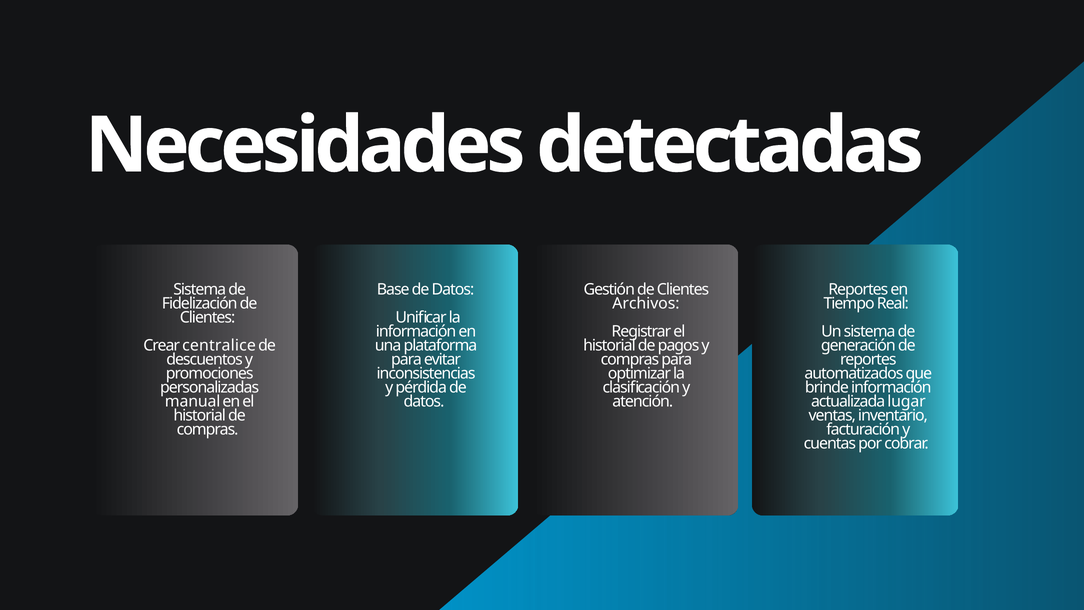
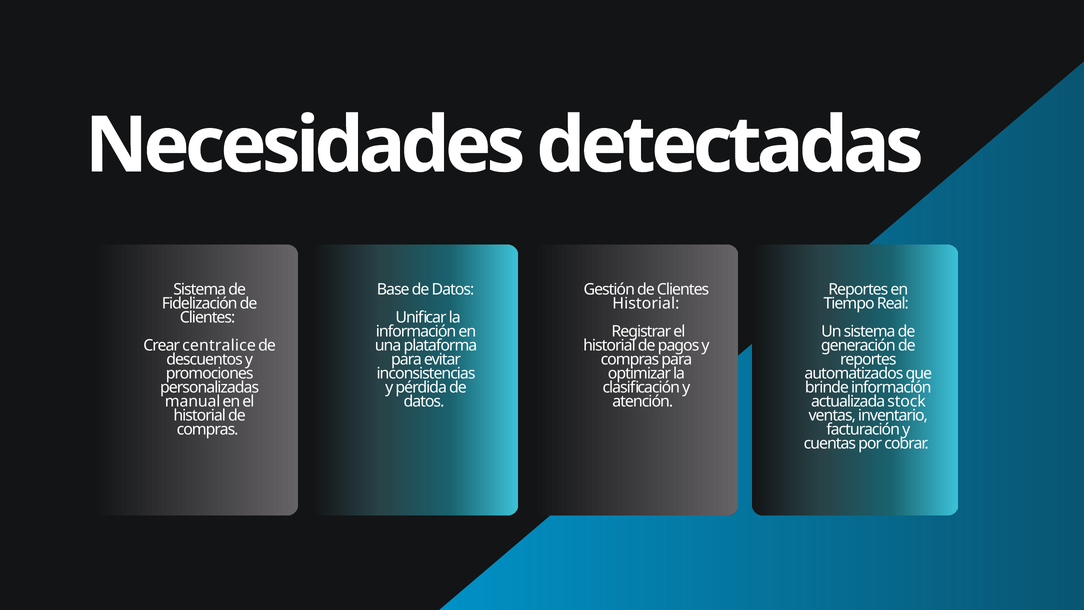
Archivos: Archivos -> Historial (646, 304)
lugar: lugar -> stock (907, 401)
